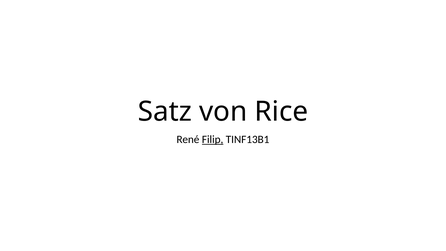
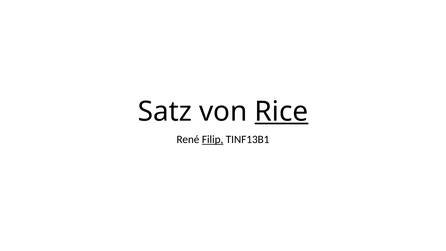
Rice underline: none -> present (281, 111)
